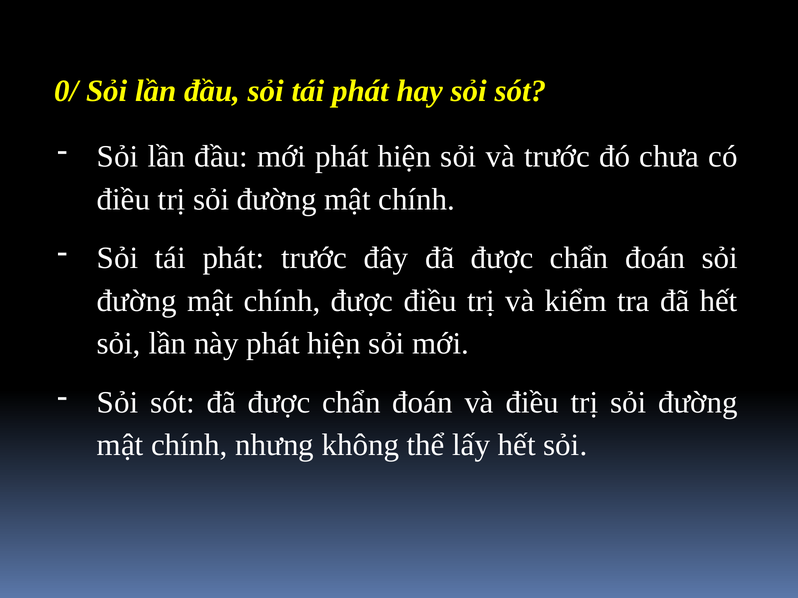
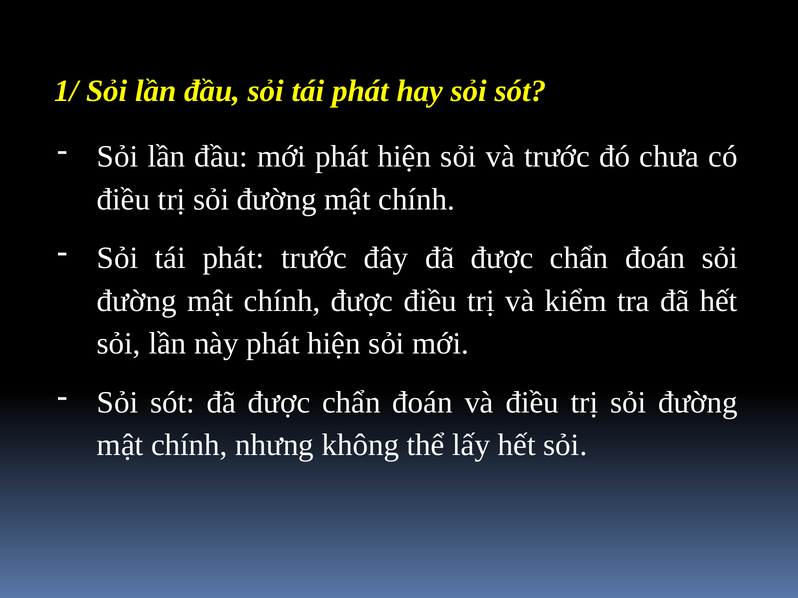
0/: 0/ -> 1/ (66, 91)
